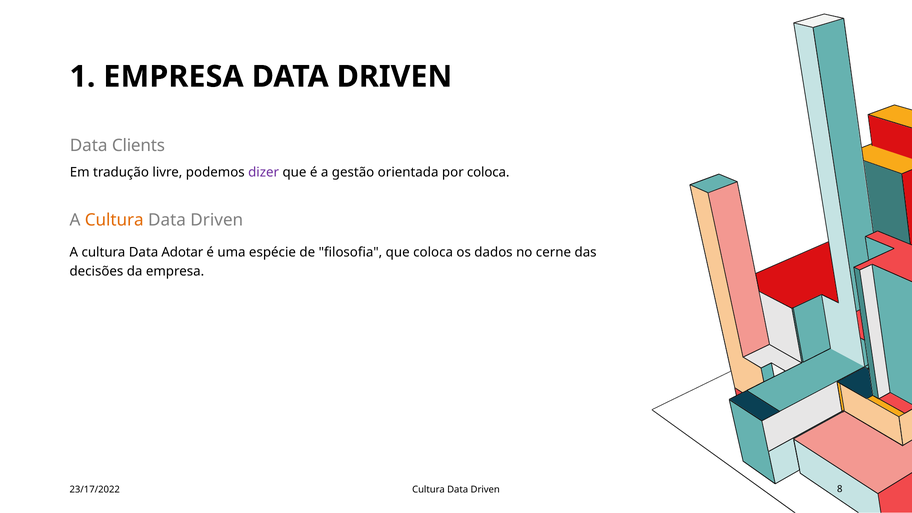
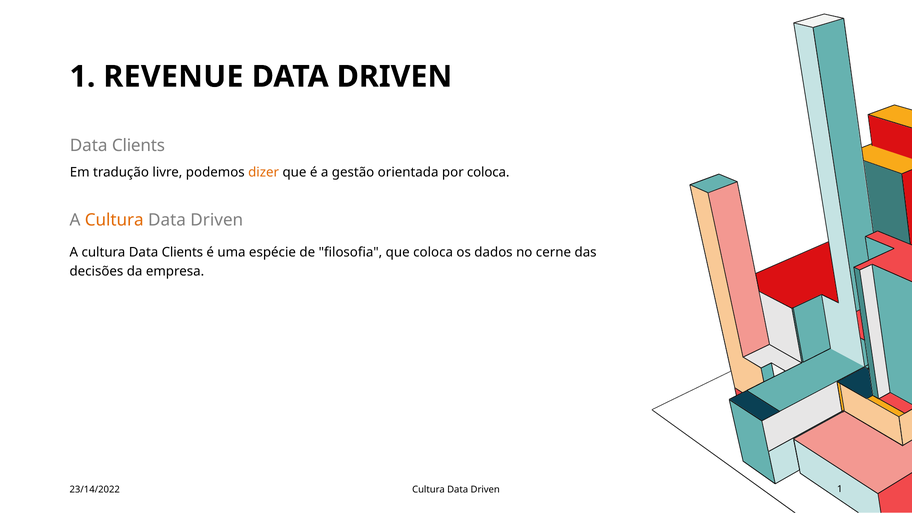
1 EMPRESA: EMPRESA -> REVENUE (173, 77)
dizer colour: purple -> orange (264, 173)
cultura Data Adotar: Adotar -> Clients (182, 253)
23/17/2022: 23/17/2022 -> 23/14/2022 (95, 490)
Driven 8: 8 -> 1 (840, 489)
